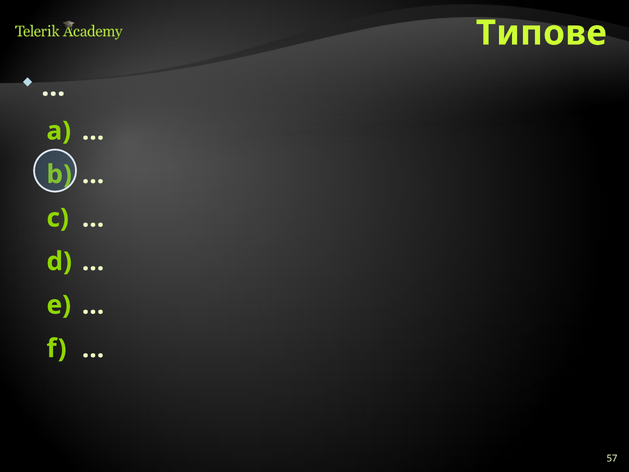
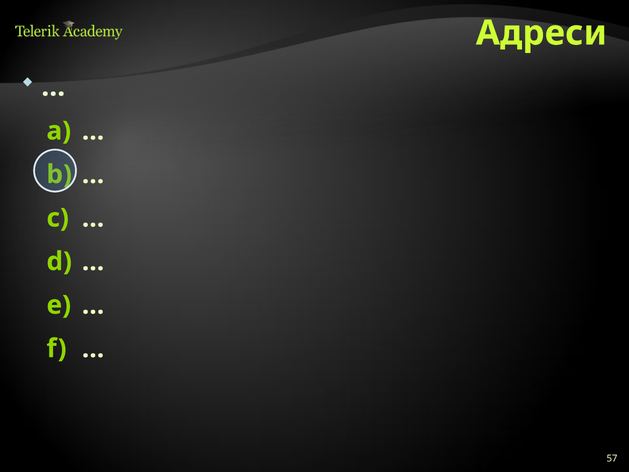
Типове: Типове -> Адреси (541, 33)
